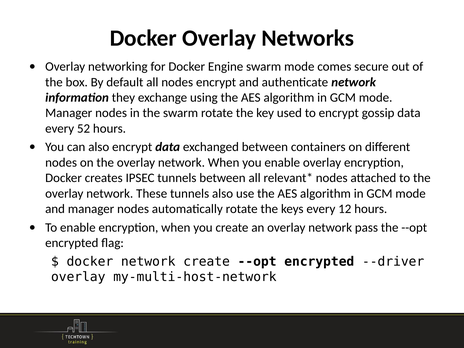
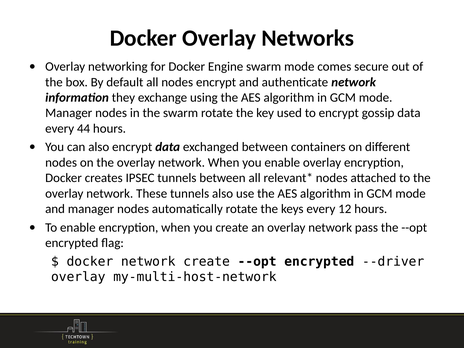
52: 52 -> 44 (84, 129)
